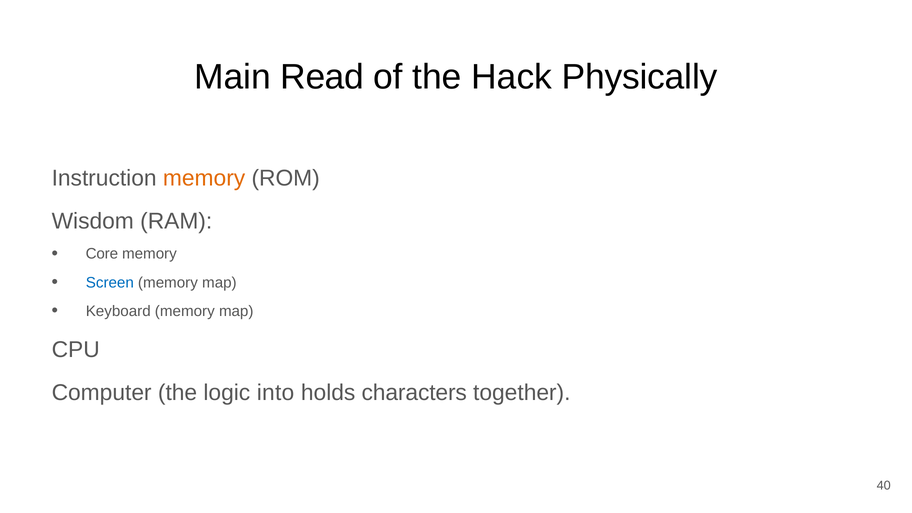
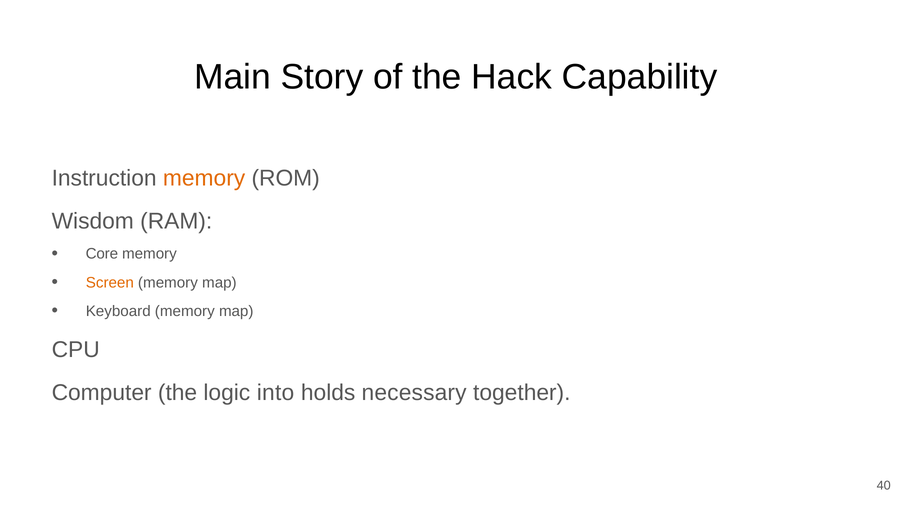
Read: Read -> Story (322, 77)
Physically: Physically -> Capability (640, 77)
Screen colour: blue -> orange (110, 283)
characters: characters -> necessary (414, 393)
